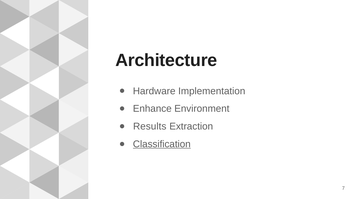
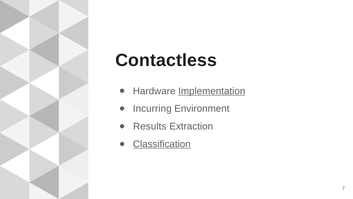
Architecture: Architecture -> Contactless (166, 60)
Implementation underline: none -> present (212, 91)
Enhance: Enhance -> Incurring (152, 108)
